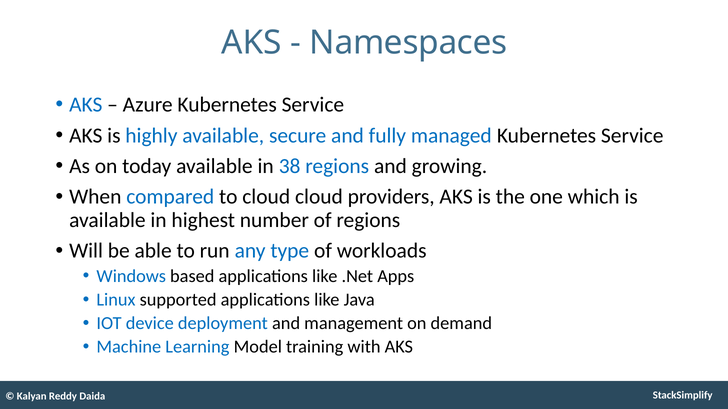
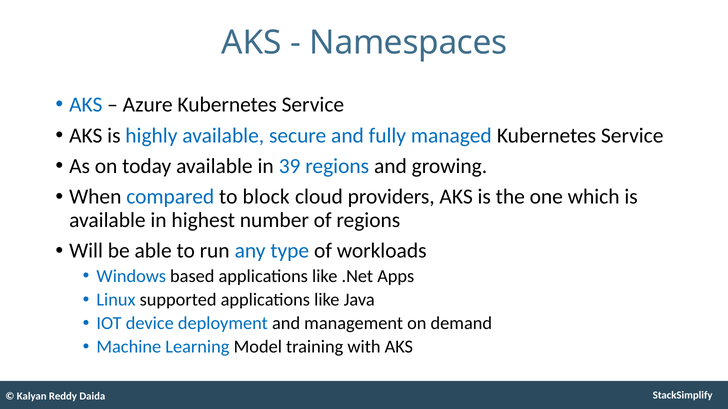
38: 38 -> 39 (290, 166)
to cloud: cloud -> block (266, 197)
